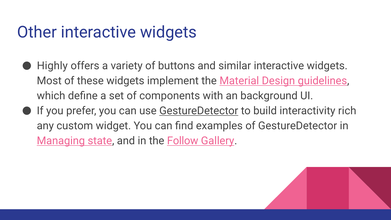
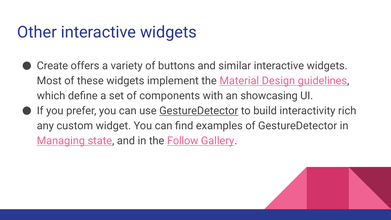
Highly: Highly -> Create (52, 66)
background: background -> showcasing (269, 96)
